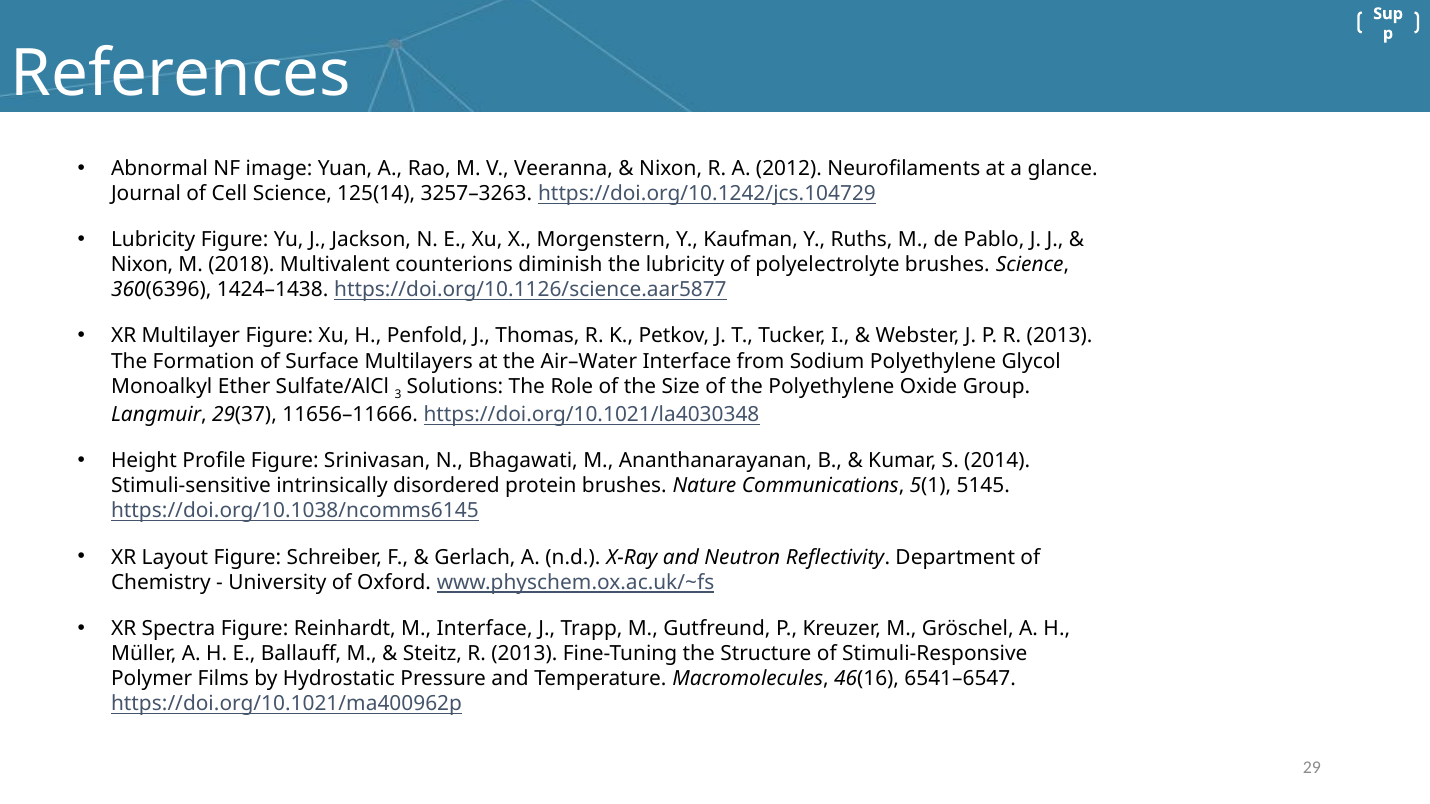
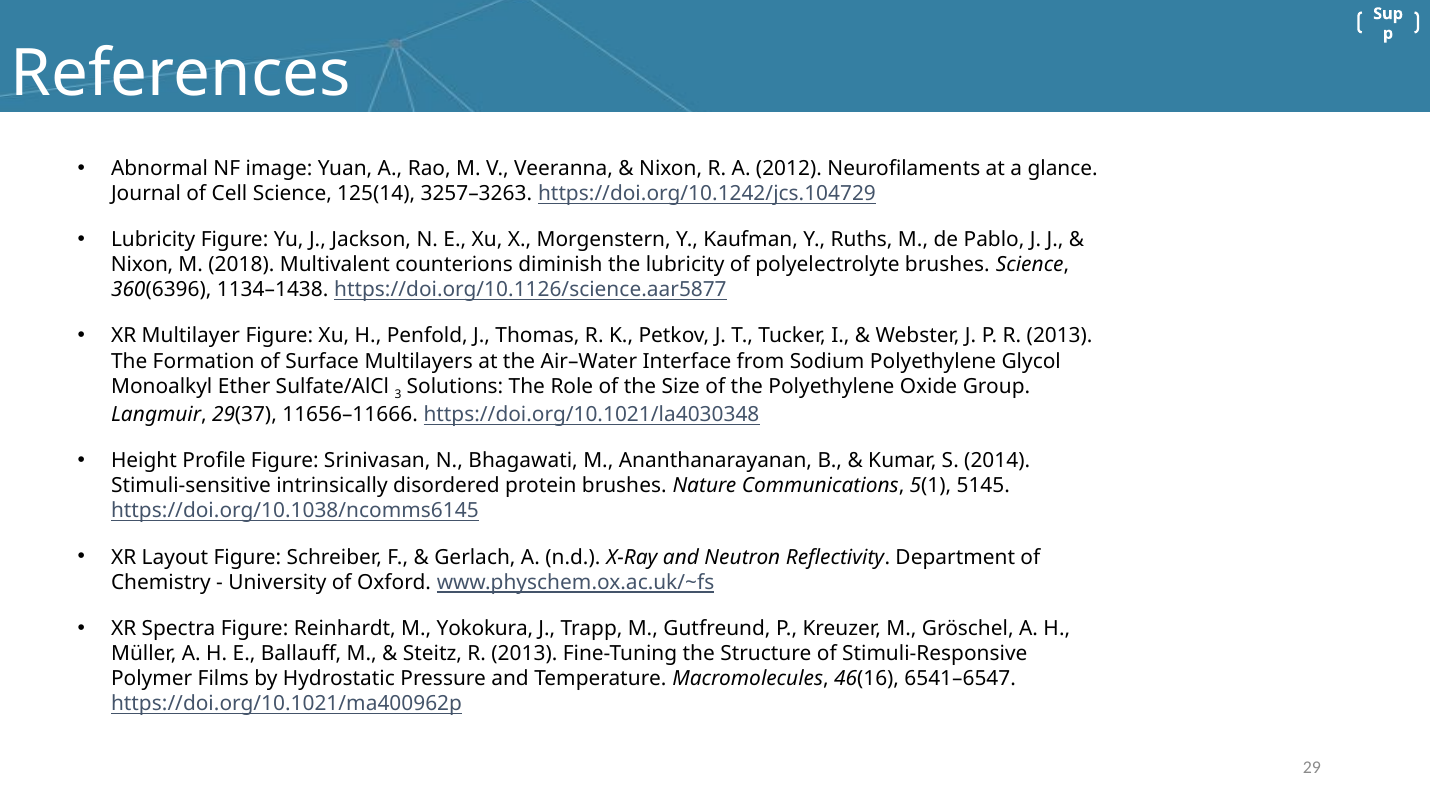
1424–1438: 1424–1438 -> 1134–1438 (273, 290)
M Interface: Interface -> Yokokura (485, 629)
